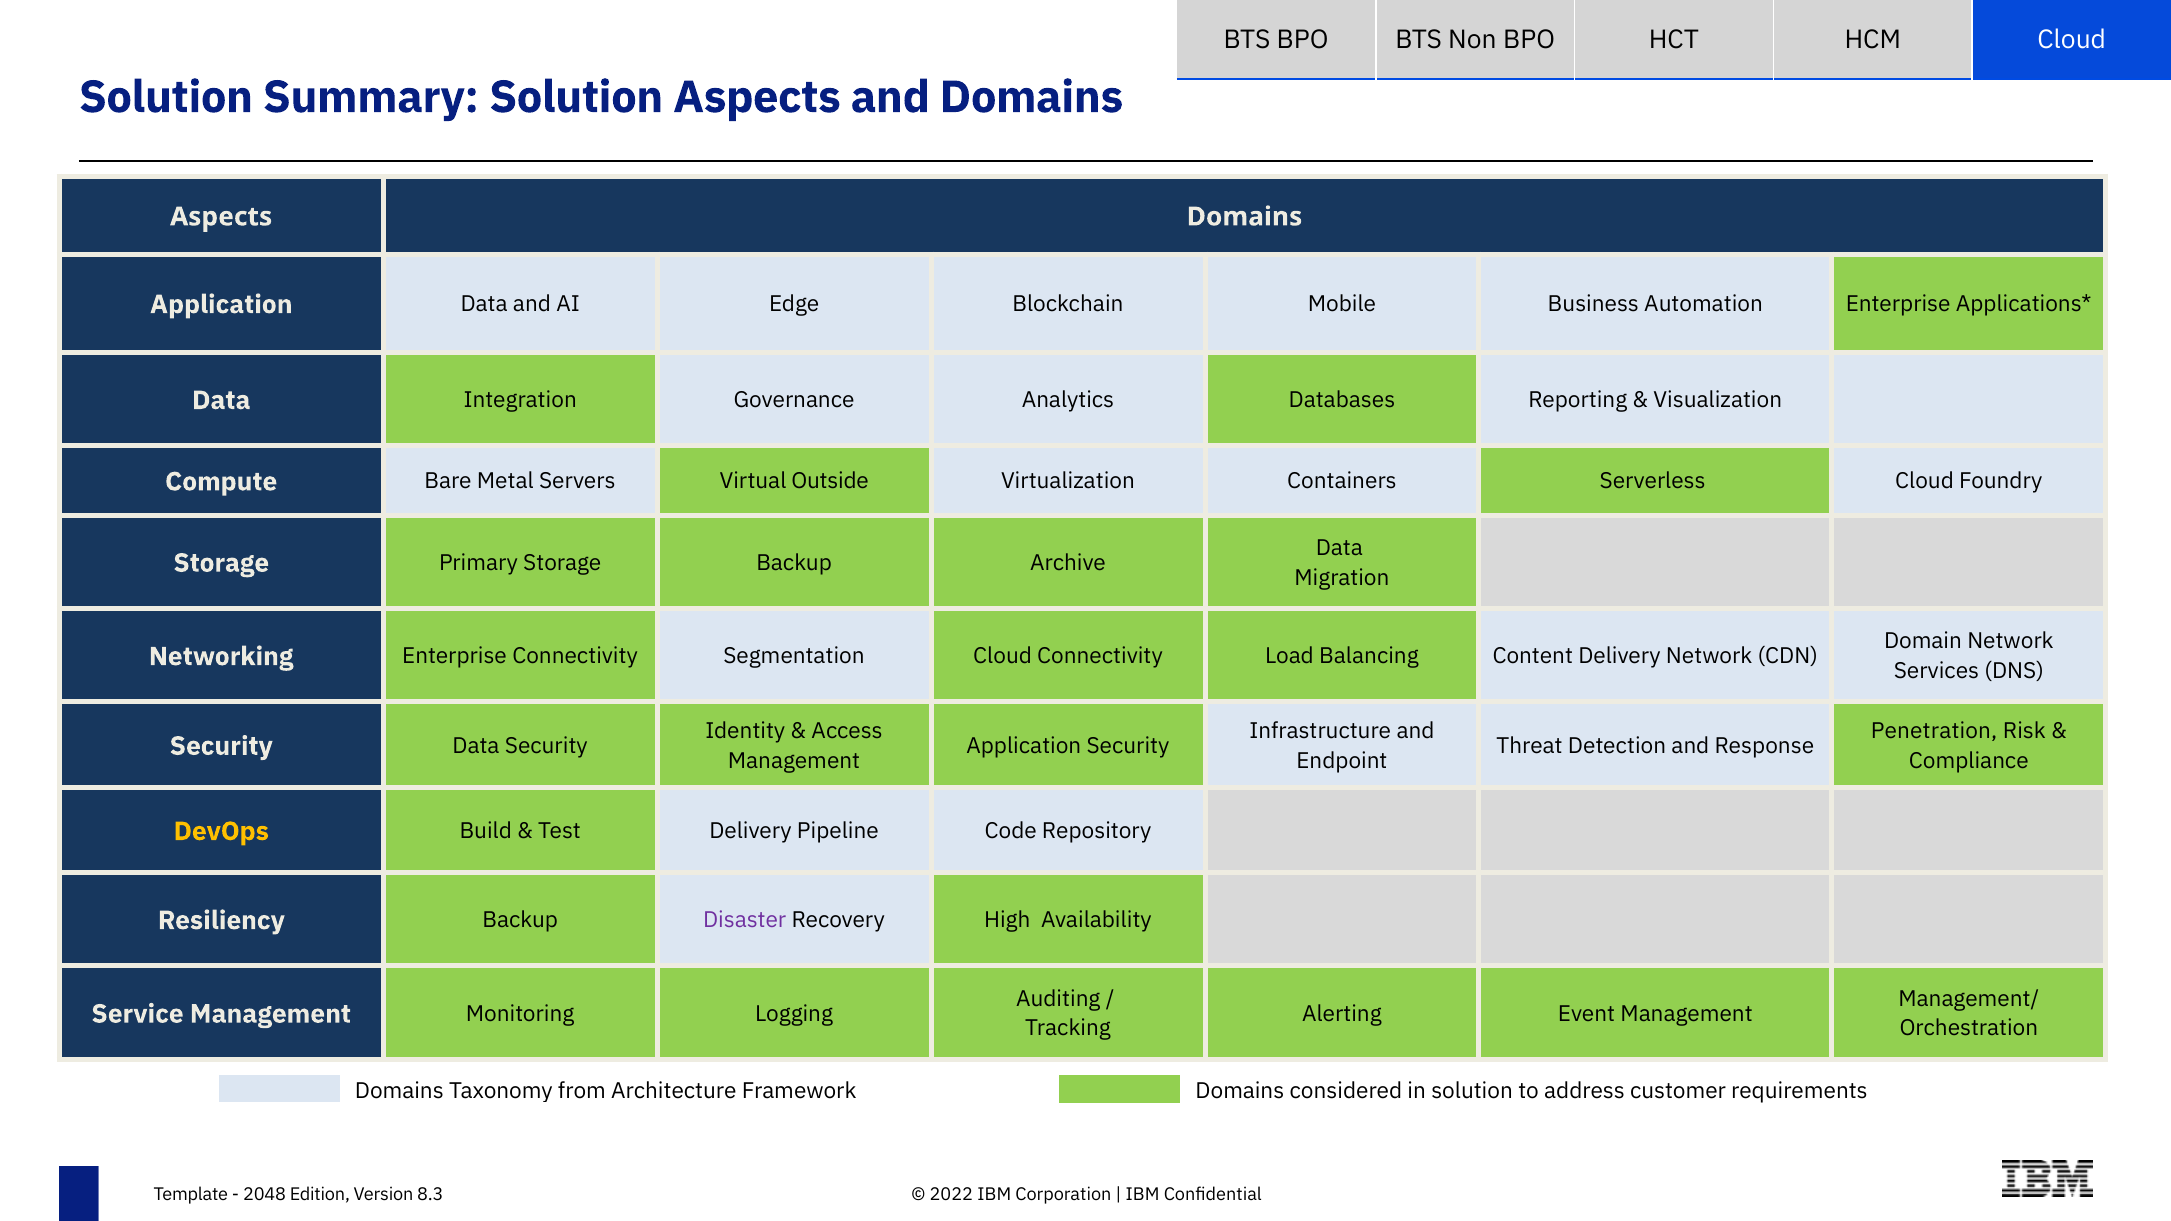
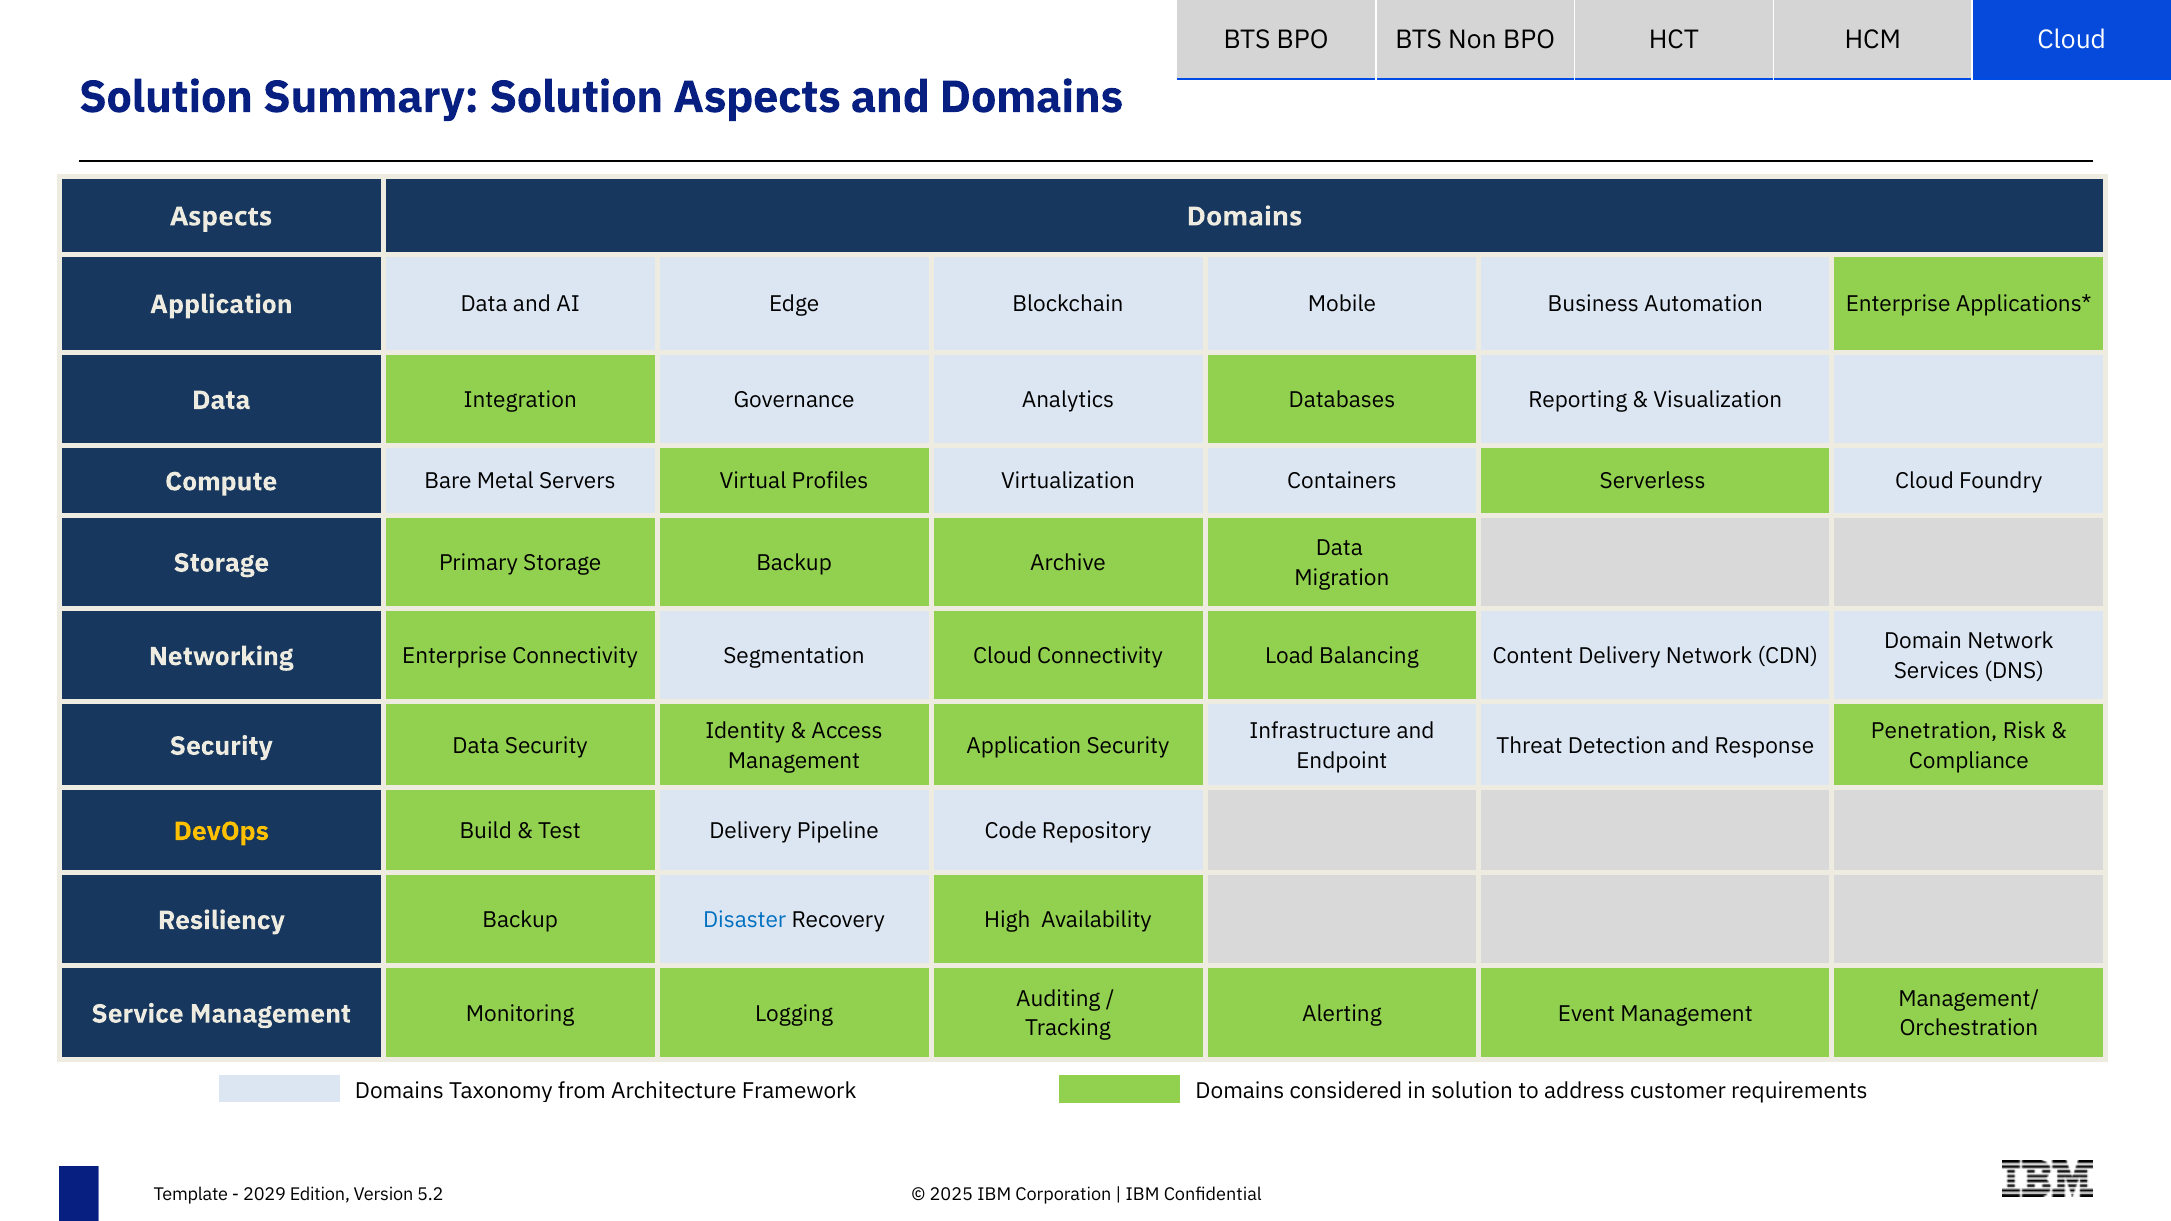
Outside: Outside -> Profiles (830, 481)
Disaster colour: purple -> blue (745, 920)
2048: 2048 -> 2029 (265, 1194)
8.3: 8.3 -> 5.2 (430, 1194)
2022: 2022 -> 2025 (951, 1194)
